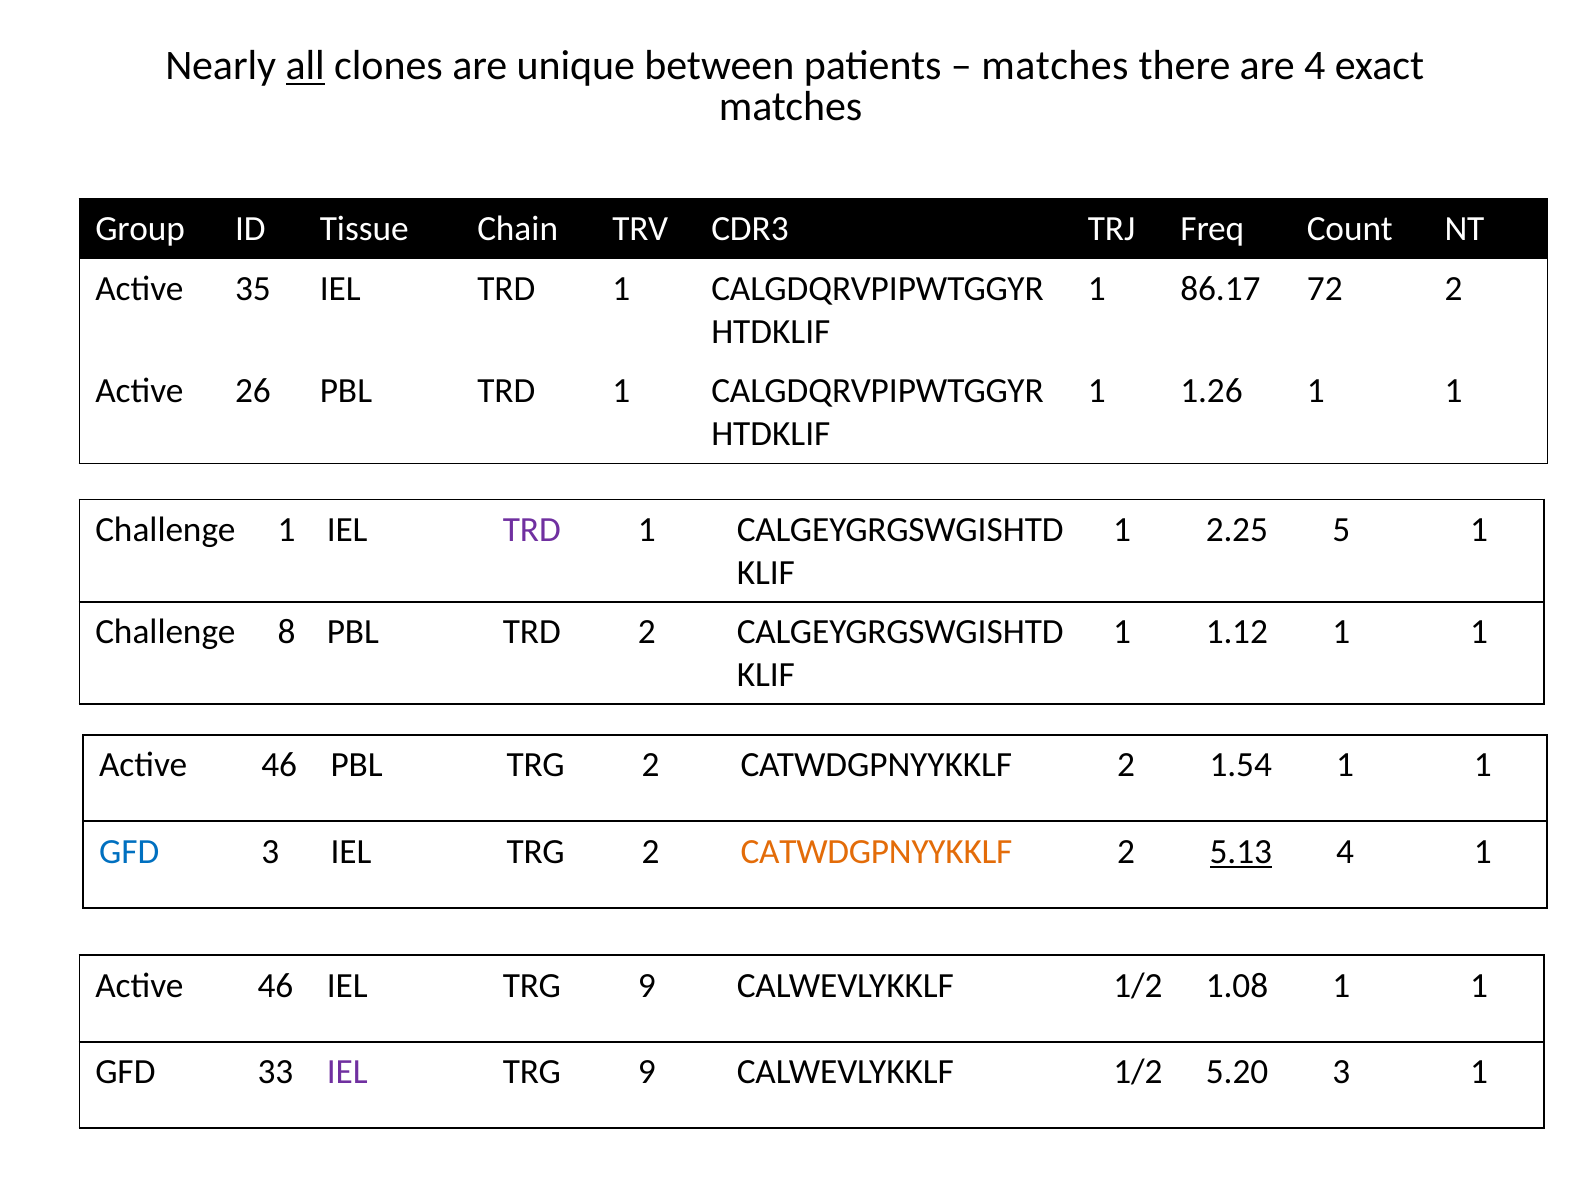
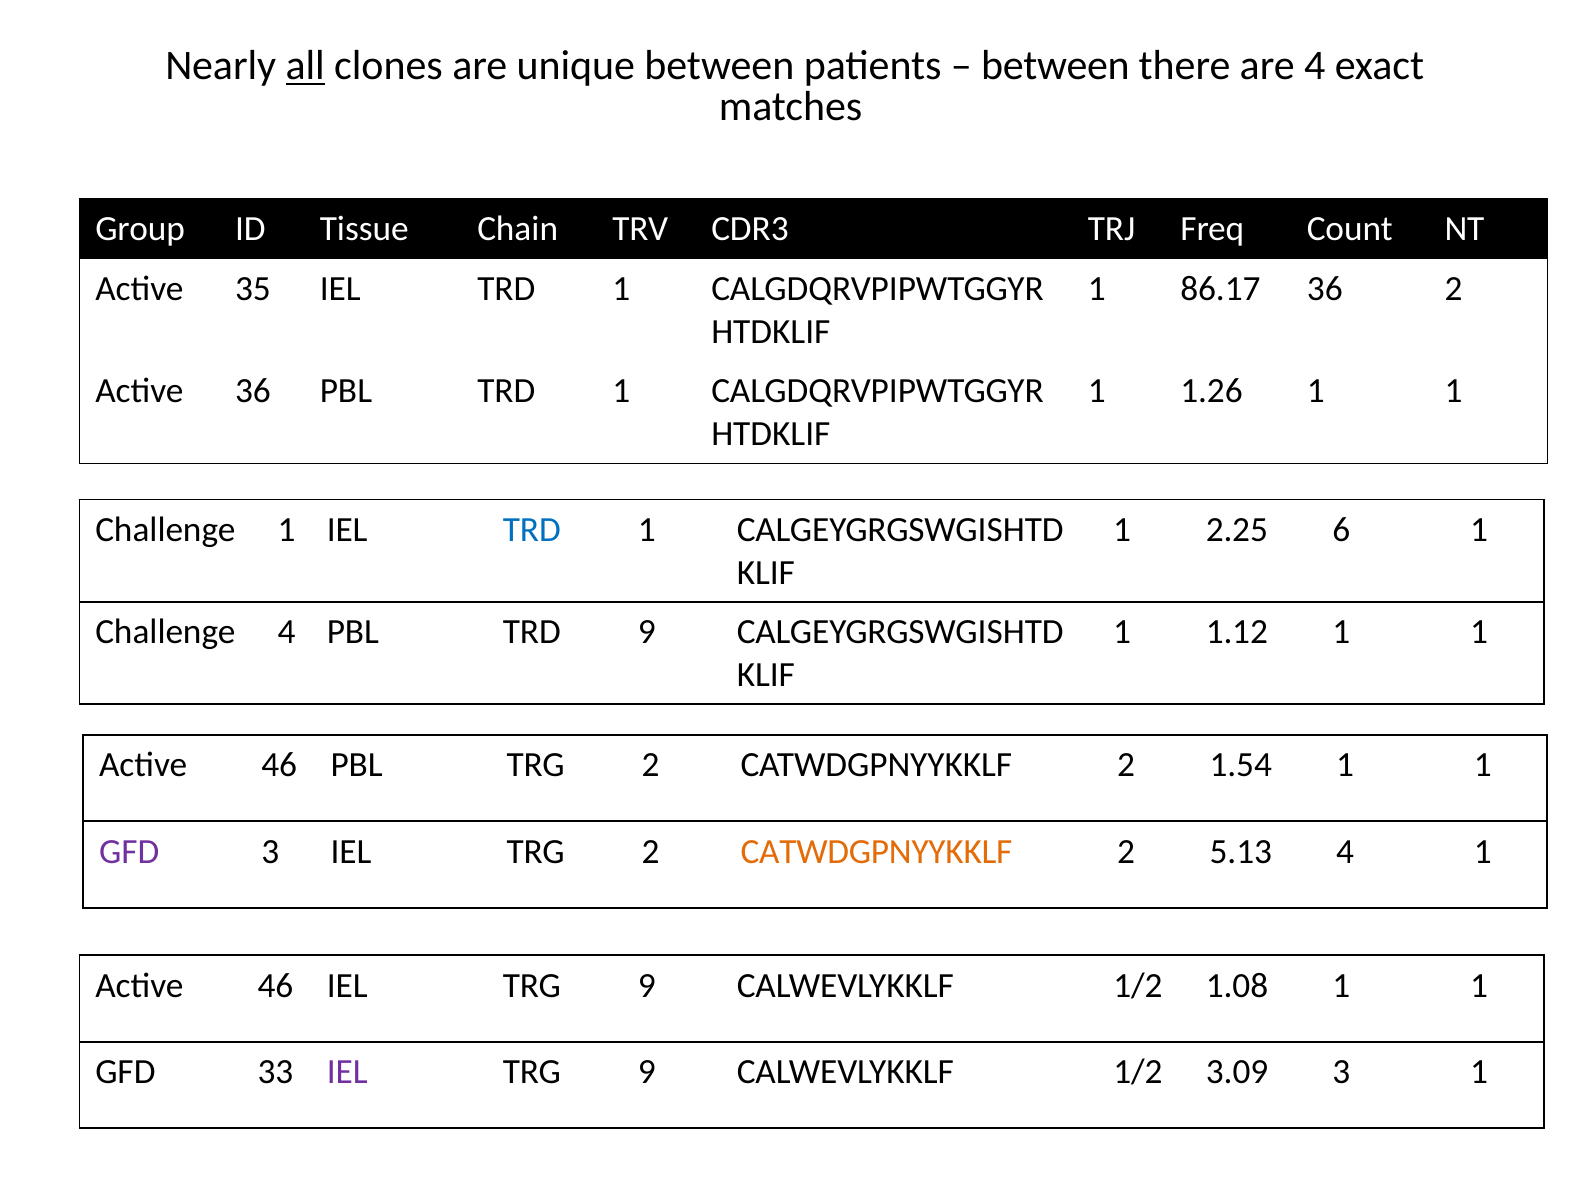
matches: matches -> between (1055, 66)
86.17 72: 72 -> 36 (1325, 288)
Active 26: 26 -> 36 (253, 391)
TRD colour: purple -> blue (532, 529)
5: 5 -> 6 (1341, 529)
Challenge 8: 8 -> 4 (287, 632)
TRD 2: 2 -> 9 (647, 632)
GFD colour: blue -> purple (129, 851)
5.13 underline: present -> none (1241, 851)
5.20: 5.20 -> 3.09 (1237, 1071)
